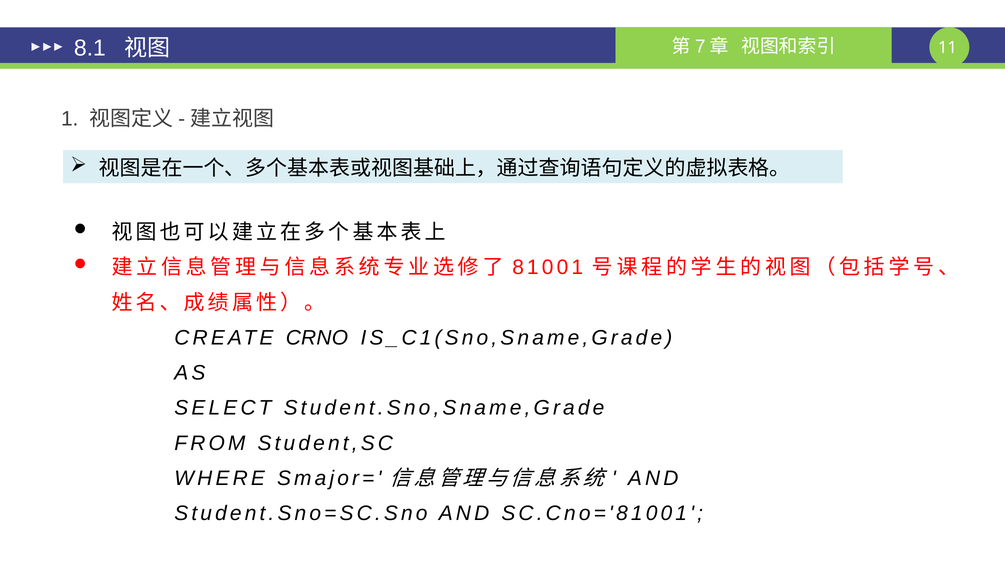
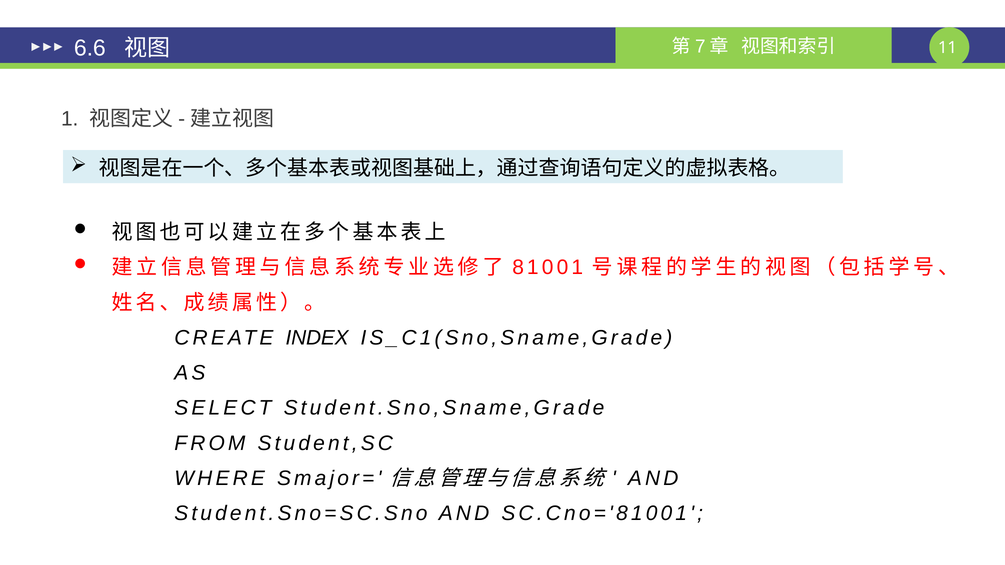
8.1: 8.1 -> 6.6 (90, 48)
CRNO: CRNO -> INDEX (317, 338)
